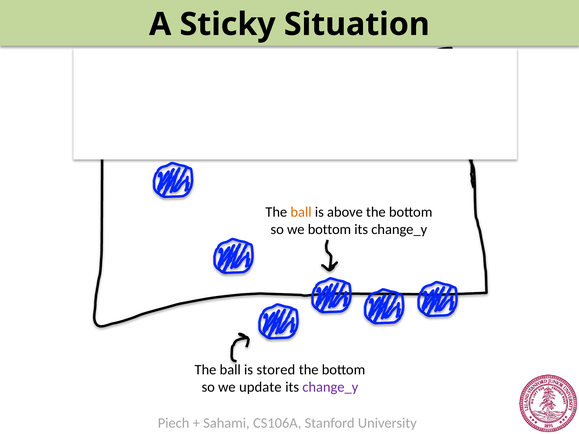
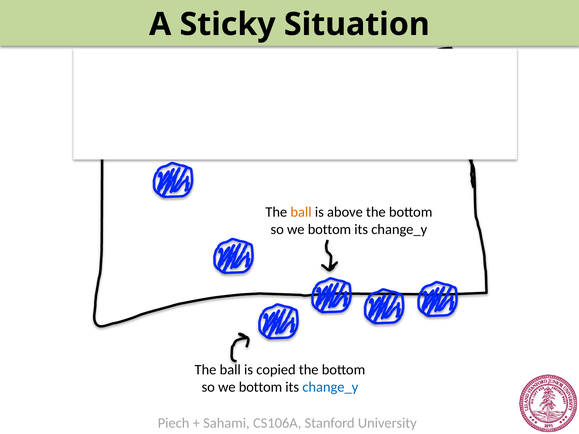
stored: stored -> copied (276, 370)
update: update -> bottom (260, 387)
change_y colour: purple -> blue (330, 387)
